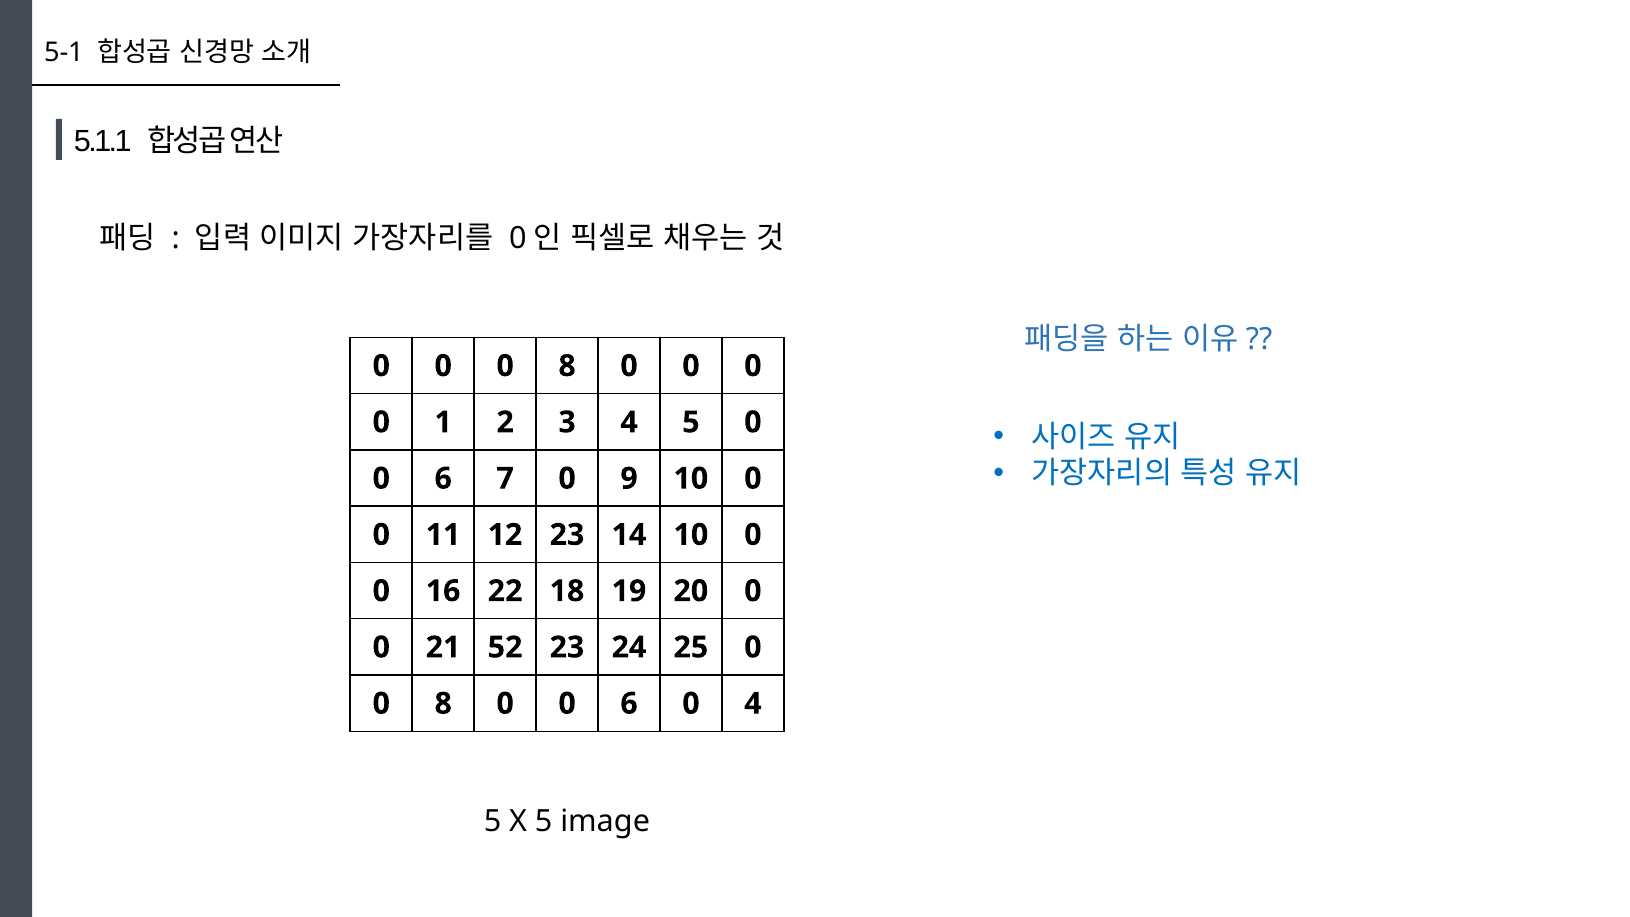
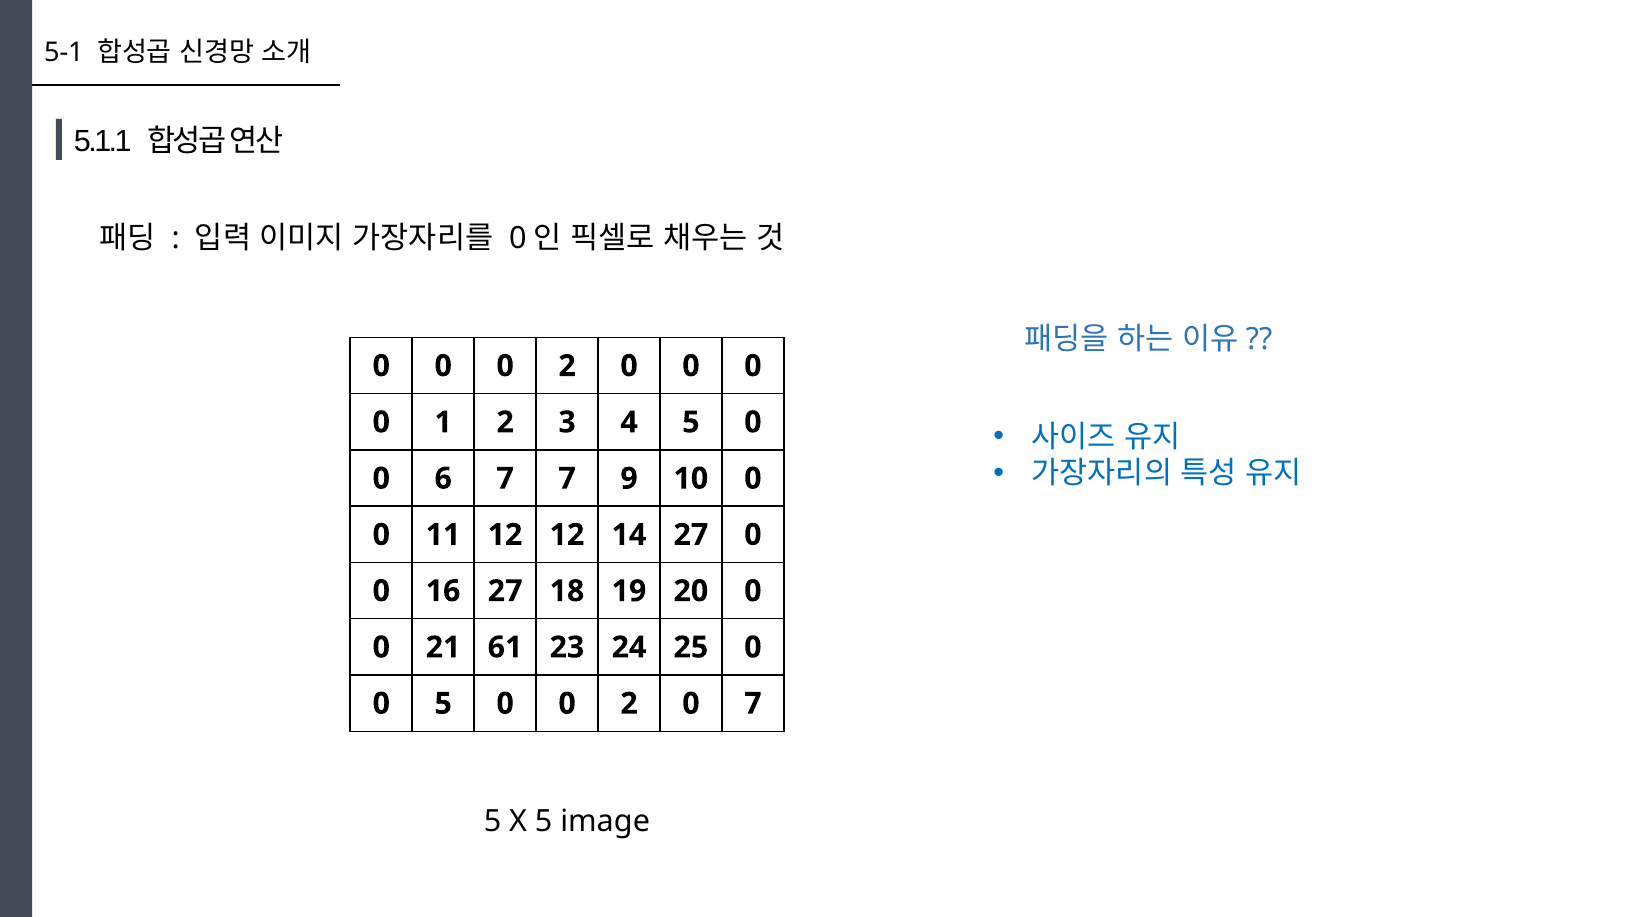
8: 8 -> 2 (567, 366)
7 0: 0 -> 7 (567, 478)
12 23: 23 -> 12 (567, 535)
14 10: 10 -> 27 (691, 535)
16 22: 22 -> 27 (505, 591)
52: 52 -> 61 (505, 647)
8: 8 -> 5 (443, 704)
6: 6 -> 2 (629, 704)
0 4: 4 -> 7 (753, 704)
